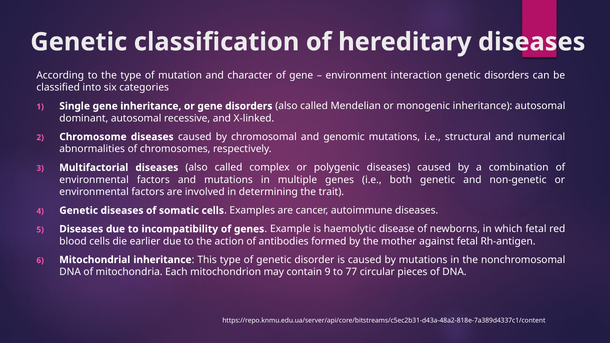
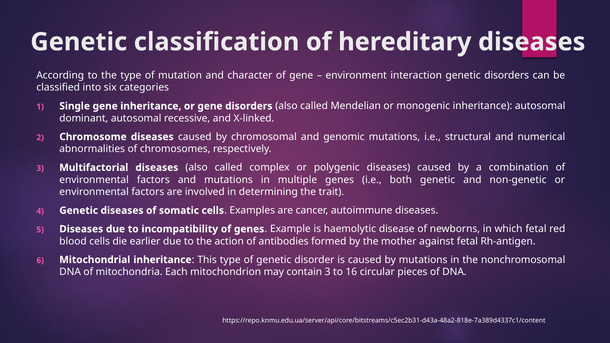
contain 9: 9 -> 3 (328, 272)
77: 77 -> 16 (351, 272)
